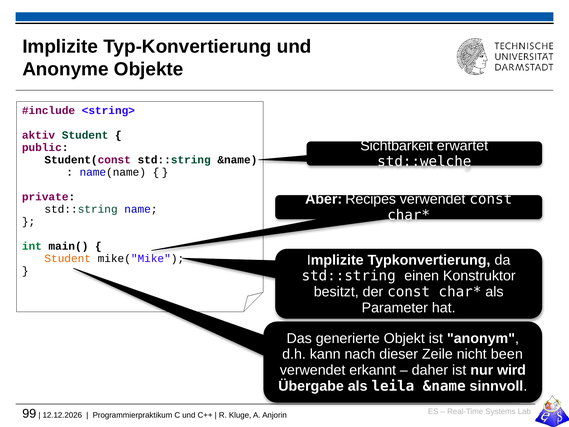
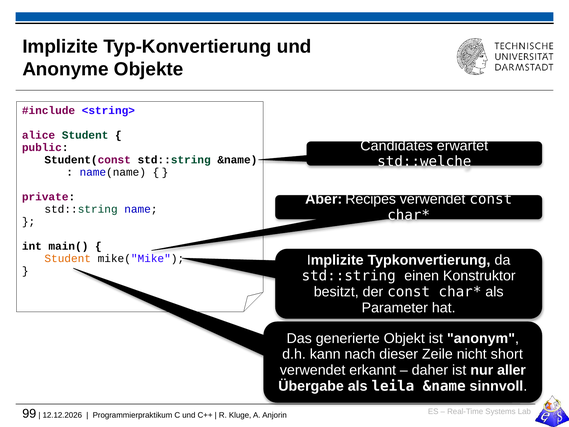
aktiv: aktiv -> alice (39, 135)
Sichtbarkeit: Sichtbarkeit -> Candidates (397, 146)
int colour: green -> black (32, 246)
been: been -> short (507, 354)
wird: wird -> aller (511, 370)
